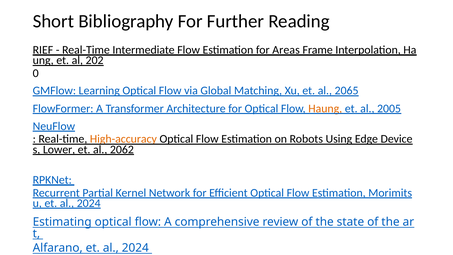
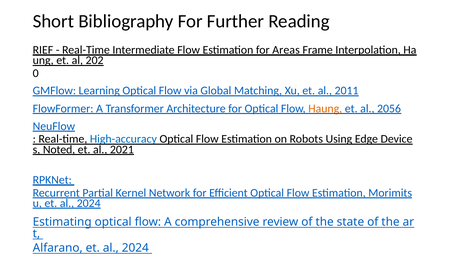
2065: 2065 -> 2011 (347, 91)
2005: 2005 -> 2056 (389, 108)
High-accuracy colour: orange -> blue (123, 139)
Lower: Lower -> Noted (59, 149)
2062: 2062 -> 2021 (122, 149)
